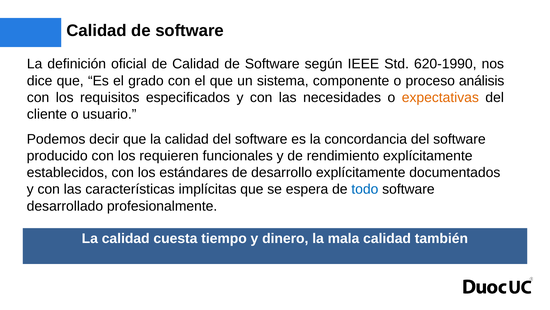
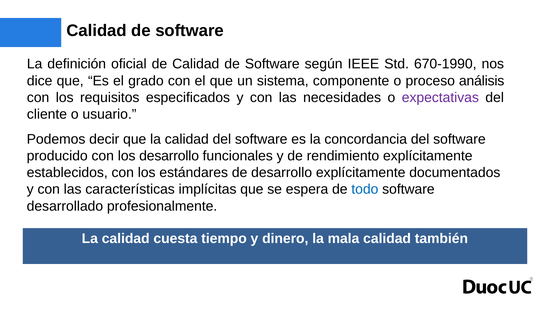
620-1990: 620-1990 -> 670-1990 (445, 64)
expectativas colour: orange -> purple (440, 97)
los requieren: requieren -> desarrollo (169, 156)
